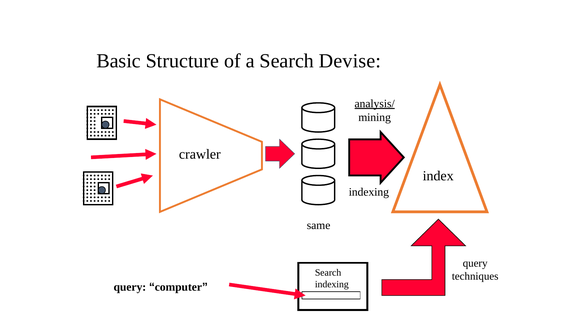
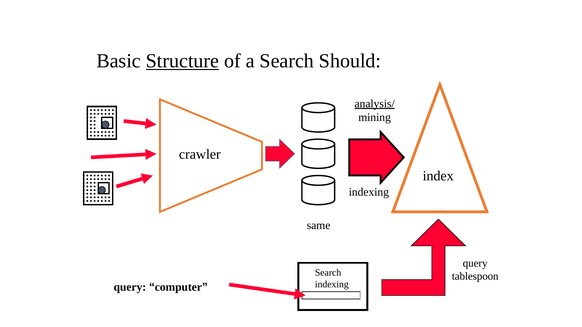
Structure underline: none -> present (182, 61)
Devise: Devise -> Should (350, 61)
techniques: techniques -> tablespoon (475, 277)
